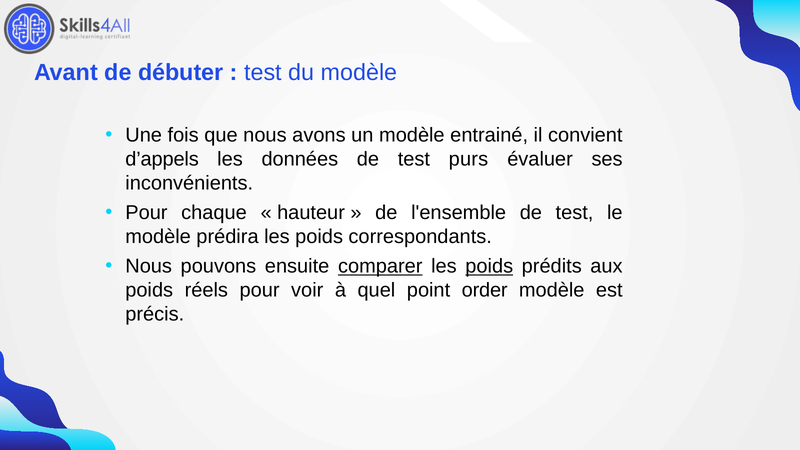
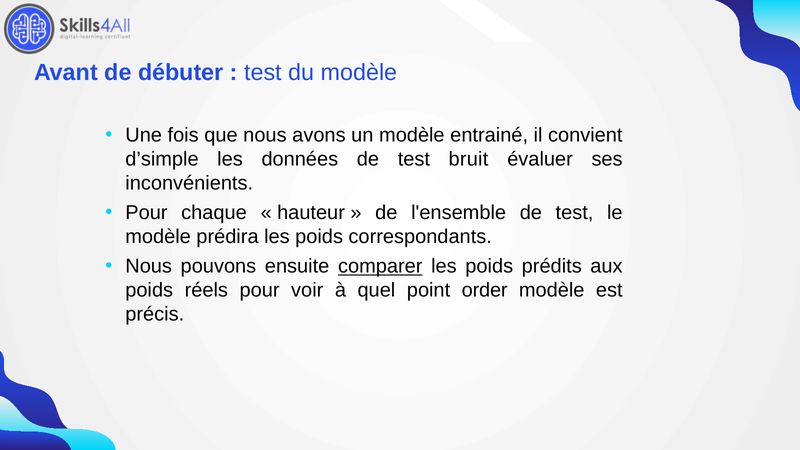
d’appels: d’appels -> d’simple (162, 159)
purs: purs -> bruit (468, 159)
poids underline: present -> none (489, 266)
